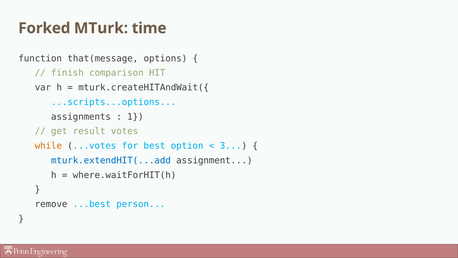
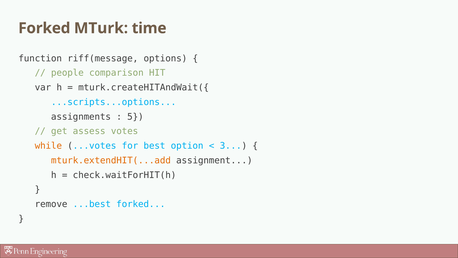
that(message: that(message -> riff(message (103, 58)
finish: finish -> people (67, 73)
1: 1 -> 5 (135, 117)
result: result -> assess (89, 131)
mturk.extendHIT(...add colour: blue -> orange (111, 160)
where.waitForHIT(h: where.waitForHIT(h -> check.waitForHIT(h (125, 175)
...best person: person -> forked (141, 204)
